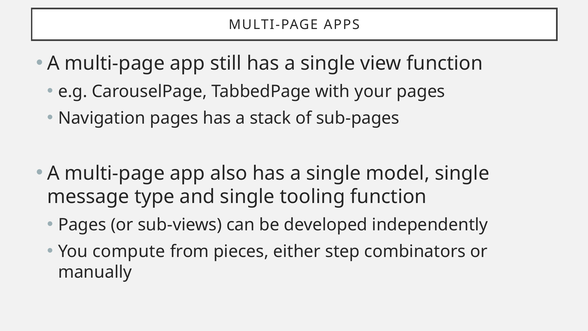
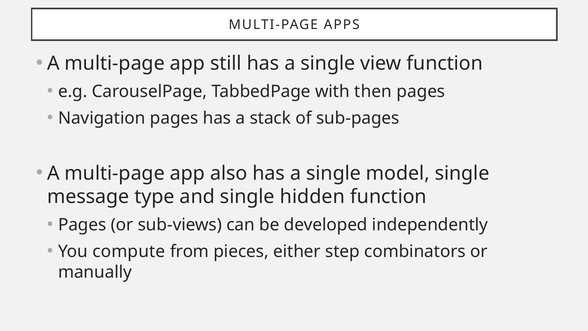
your: your -> then (373, 91)
tooling: tooling -> hidden (312, 197)
